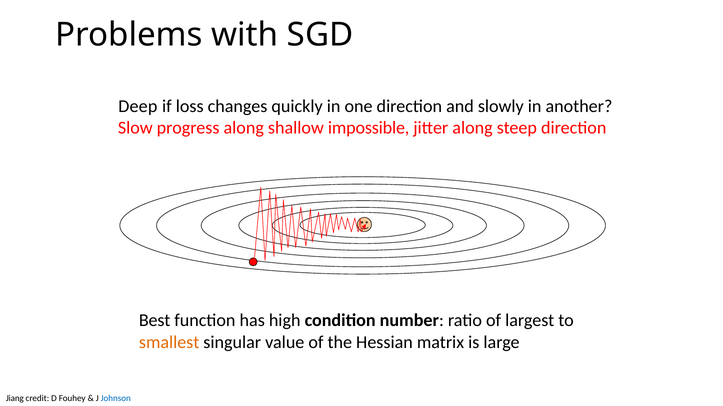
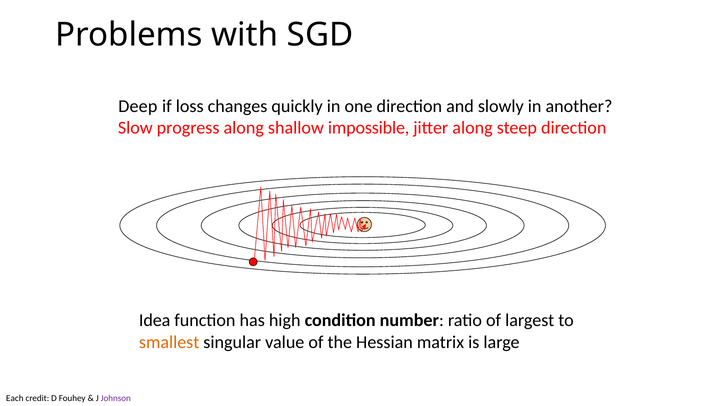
Best: Best -> Idea (155, 321)
Jiang: Jiang -> Each (15, 399)
Johnson colour: blue -> purple (116, 399)
